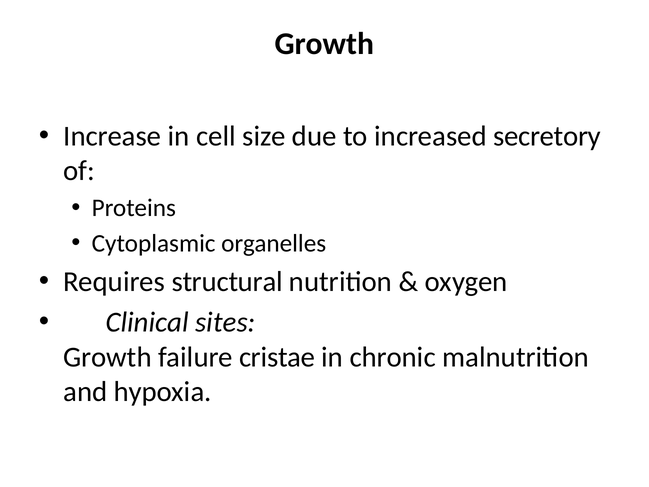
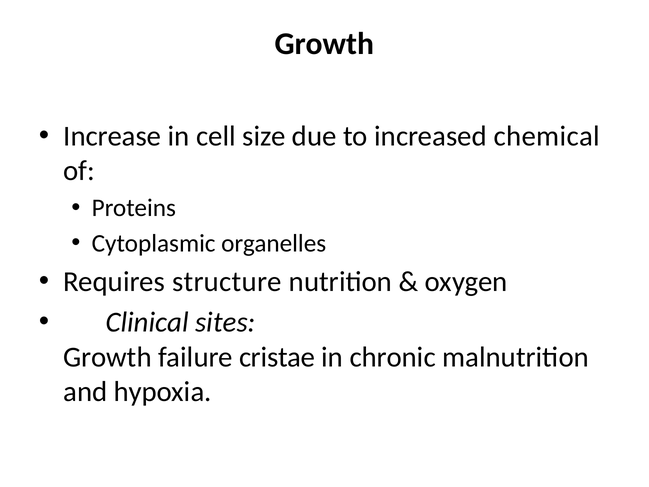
secretory: secretory -> chemical (547, 136)
structural: structural -> structure (227, 282)
